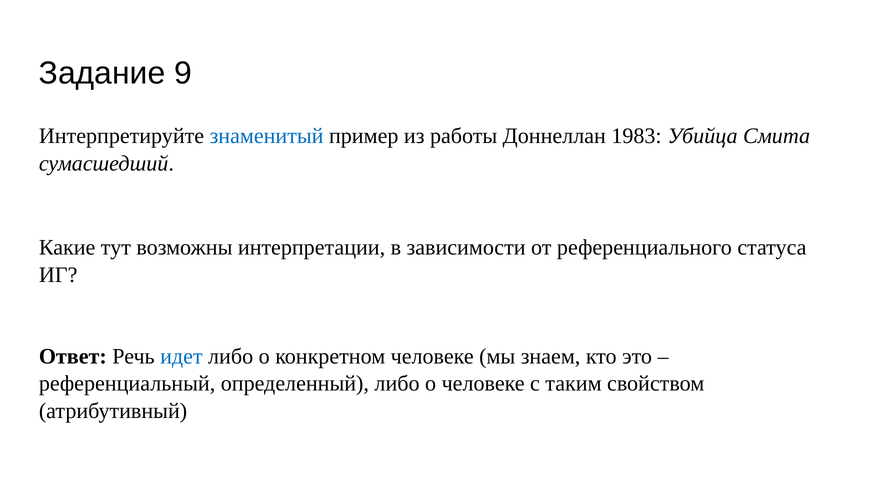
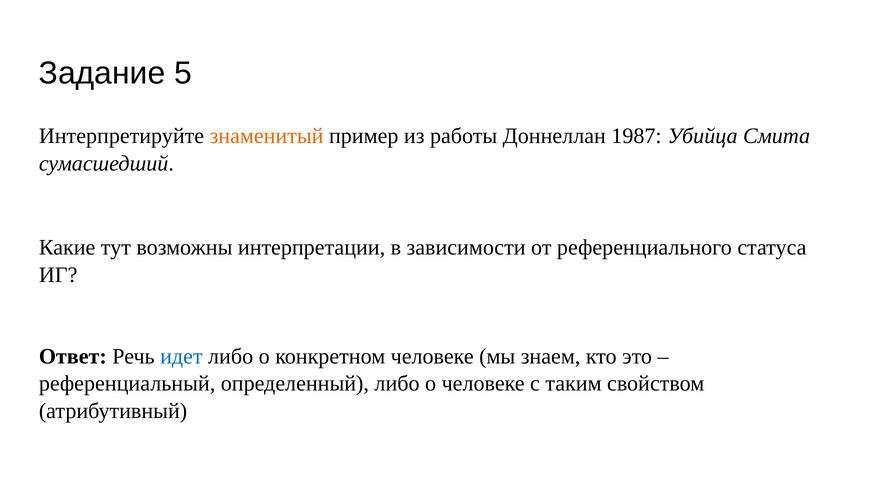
9: 9 -> 5 (183, 73)
знаменитый colour: blue -> orange (267, 136)
1983: 1983 -> 1987 (636, 136)
